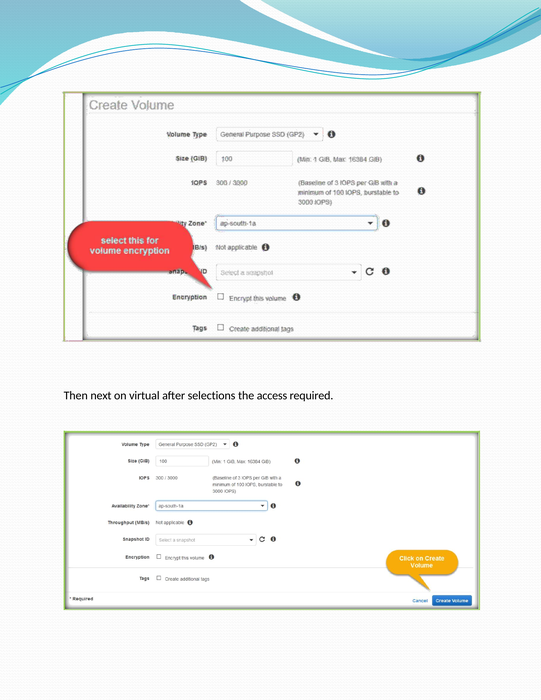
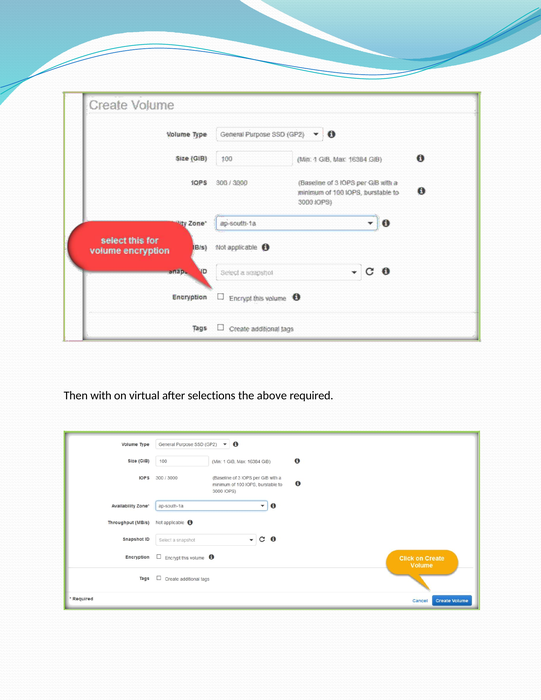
next: next -> with (101, 396)
access: access -> above (272, 396)
